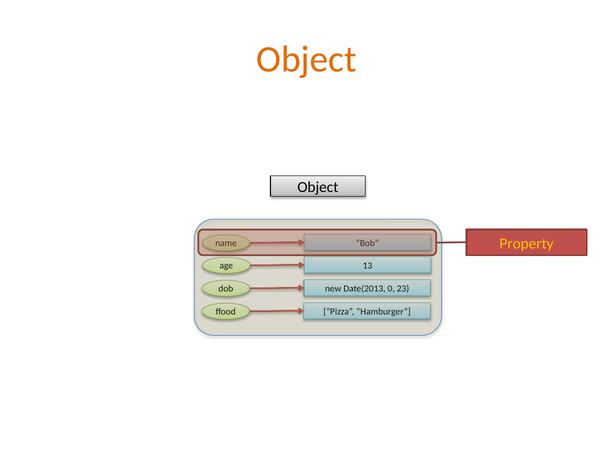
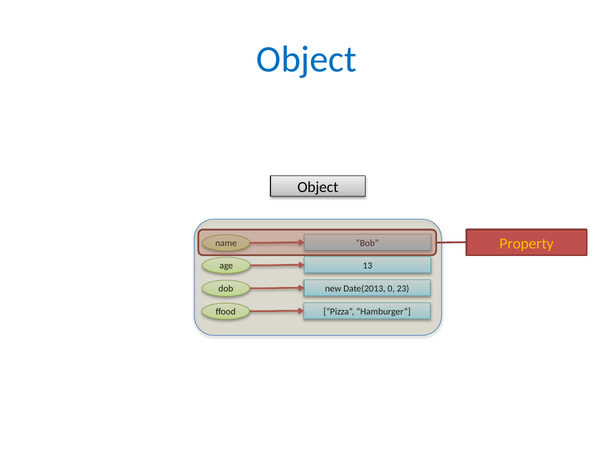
Object colour: orange -> blue (306, 59)
